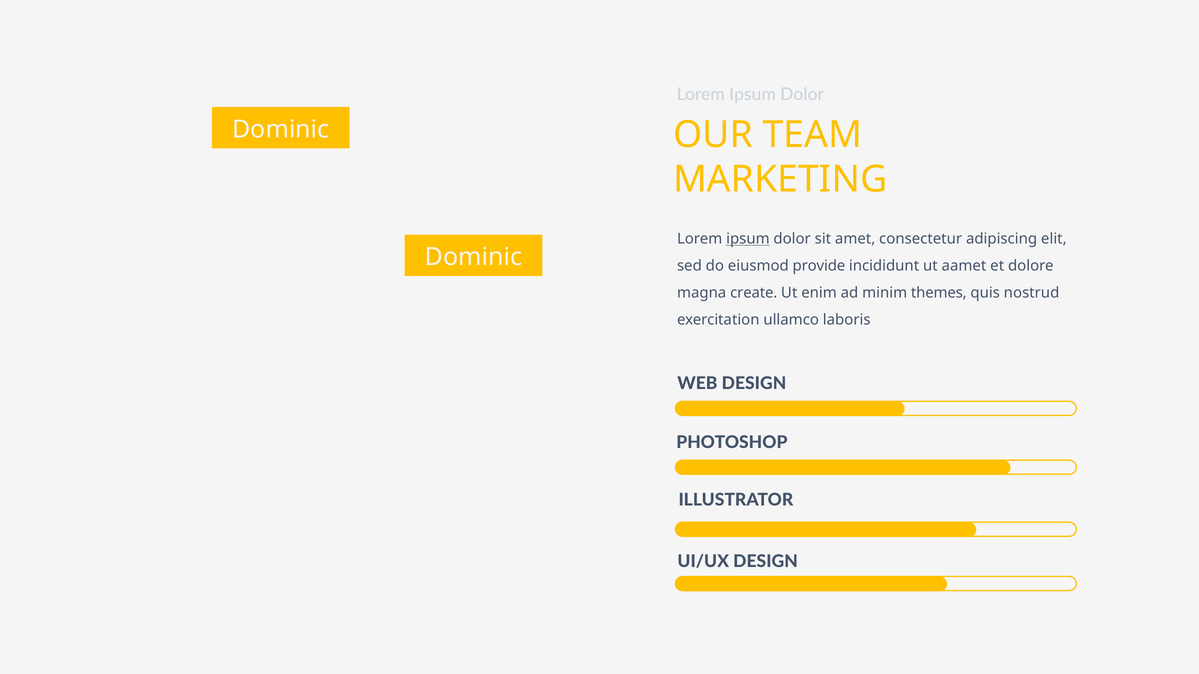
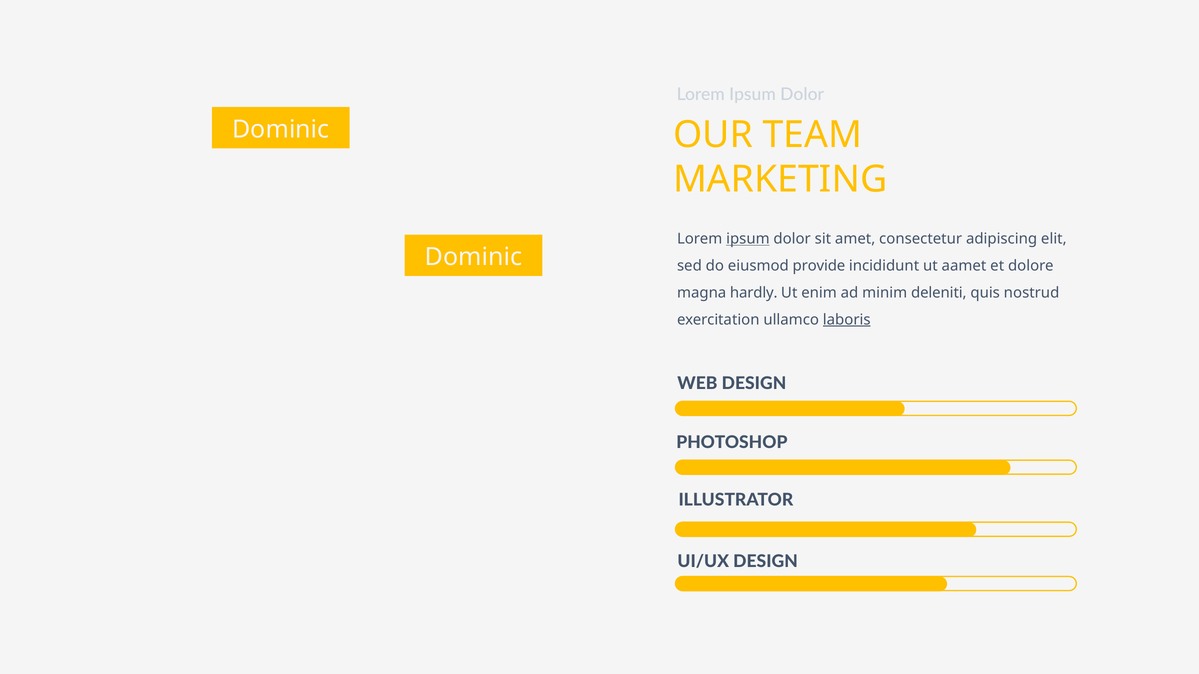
create: create -> hardly (754, 293)
themes: themes -> deleniti (939, 293)
laboris underline: none -> present (847, 320)
